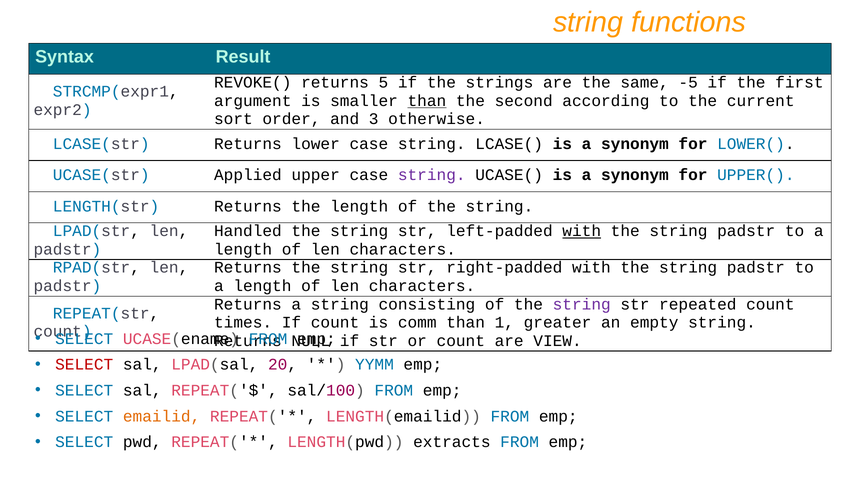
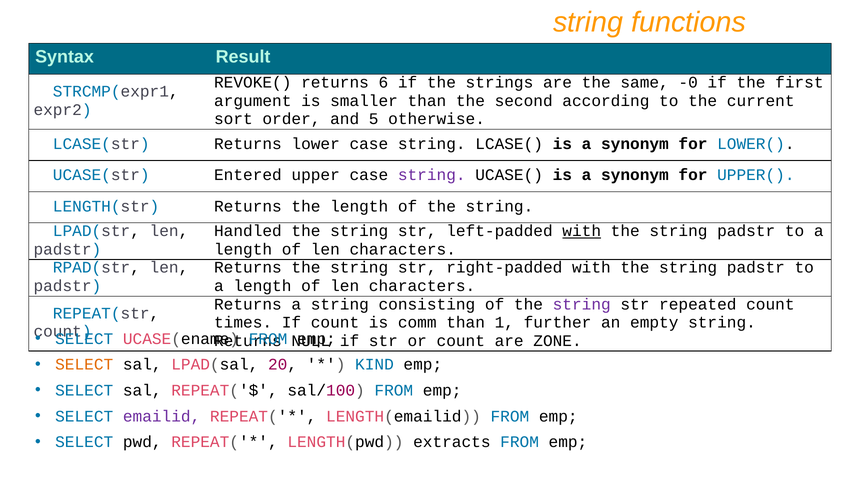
5: 5 -> 6 (383, 82)
-5: -5 -> -0 (688, 82)
than underline: present -> none (427, 101)
3: 3 -> 5 (374, 119)
Applied: Applied -> Entered (248, 175)
greater: greater -> further (558, 322)
VIEW: VIEW -> ZONE (558, 341)
SELECT colour: red -> orange (84, 364)
YYMM: YYMM -> KIND (374, 364)
emailid colour: orange -> purple (162, 416)
